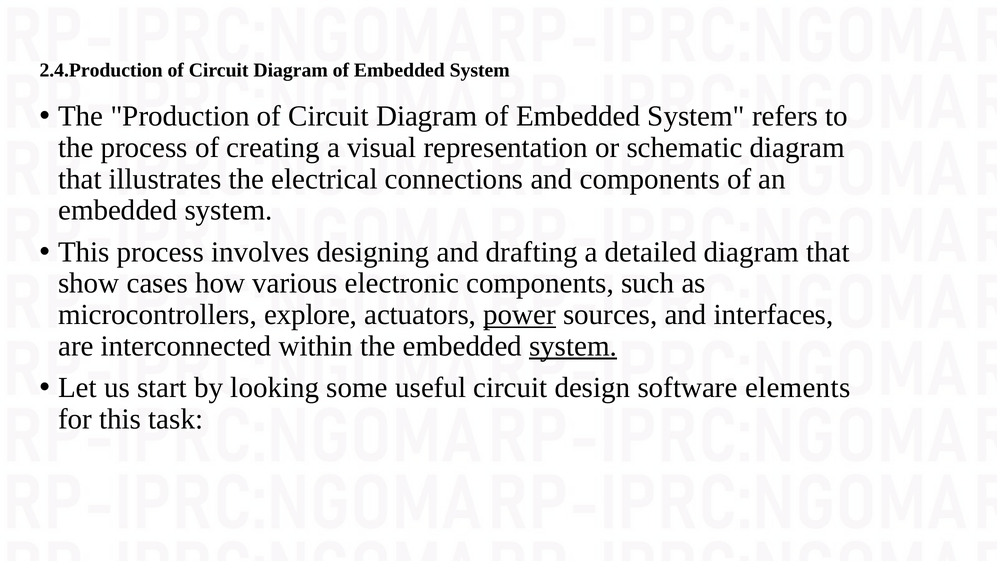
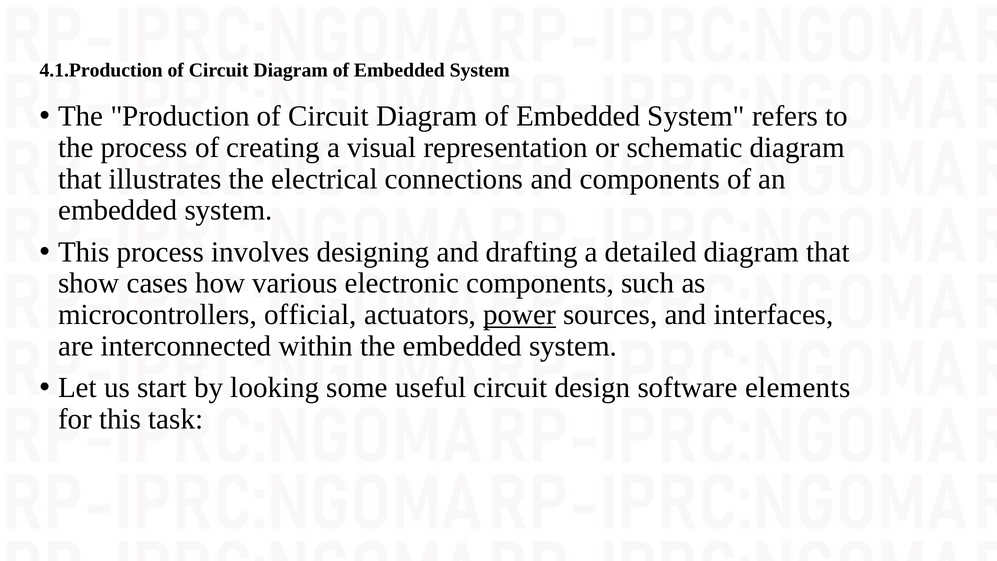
2.4.Production: 2.4.Production -> 4.1.Production (101, 70)
explore: explore -> official (311, 315)
system underline: present -> none (573, 346)
